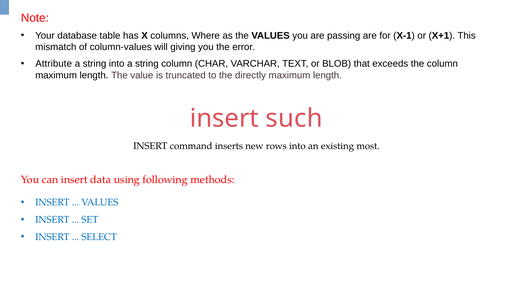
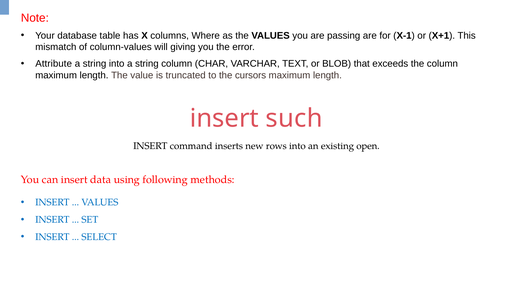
directly: directly -> cursors (251, 75)
most: most -> open (368, 146)
